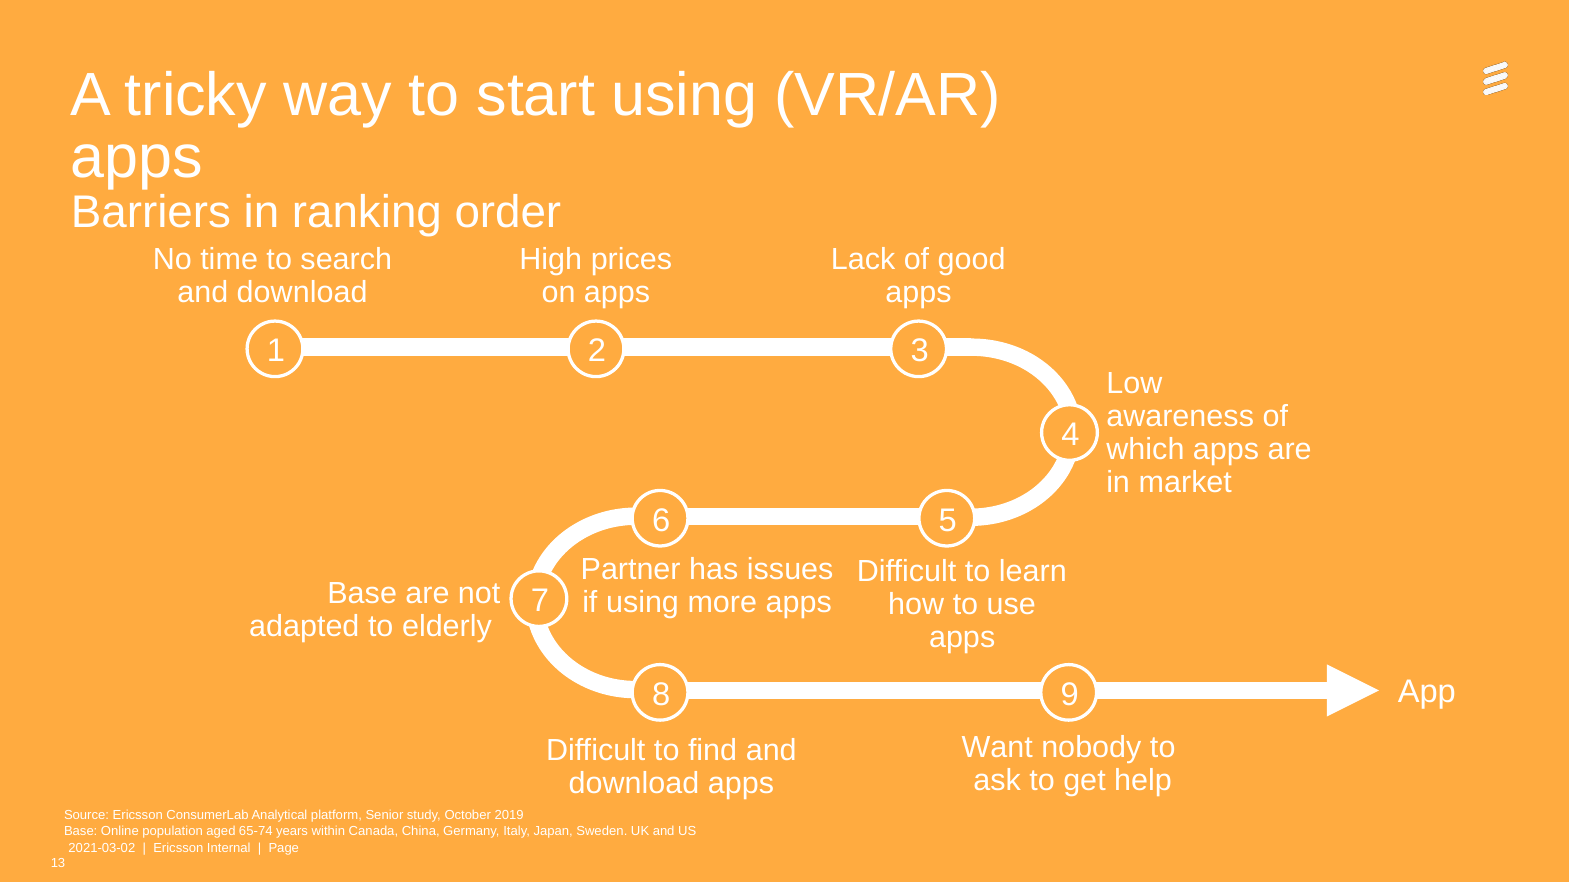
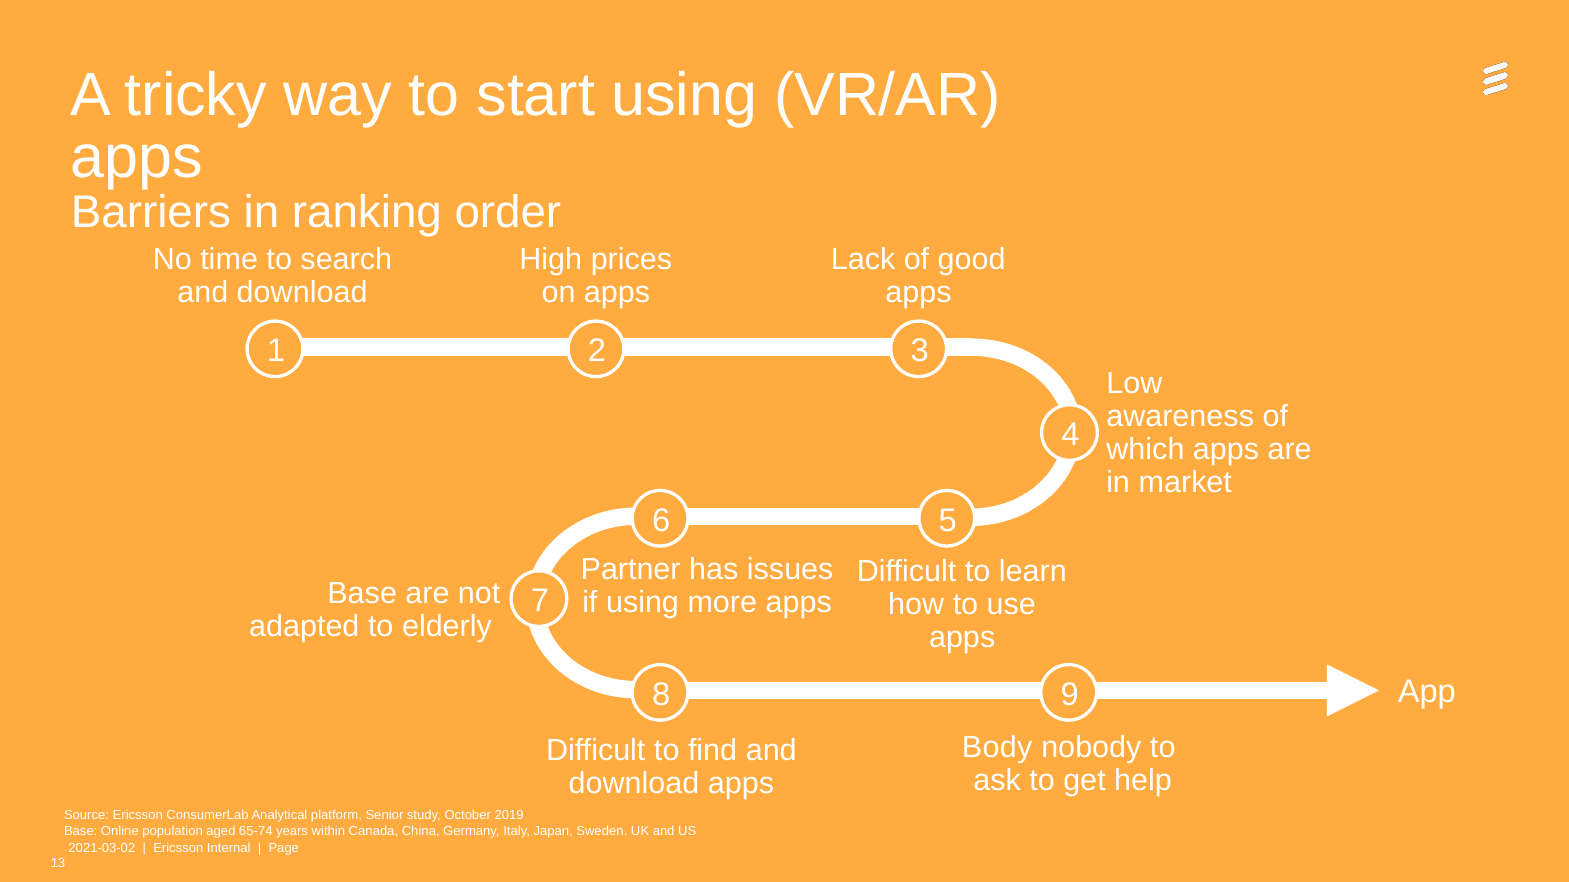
Want: Want -> Body (997, 748)
